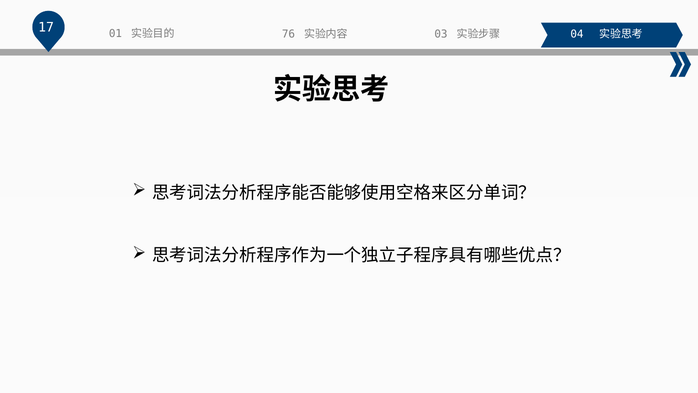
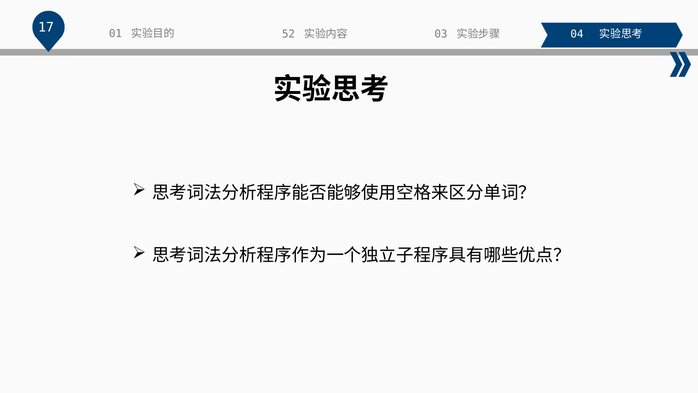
76: 76 -> 52 (288, 34)
